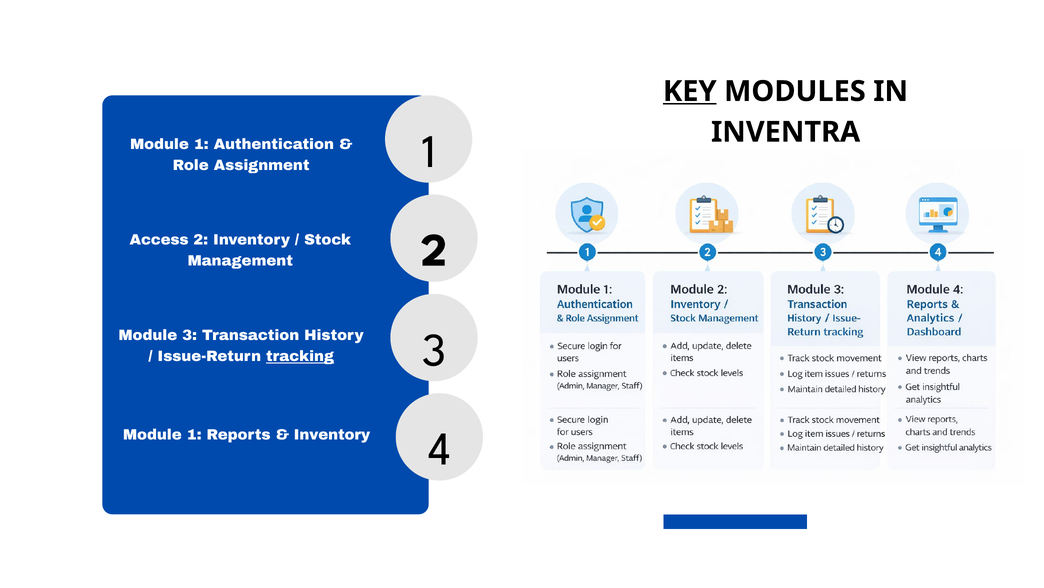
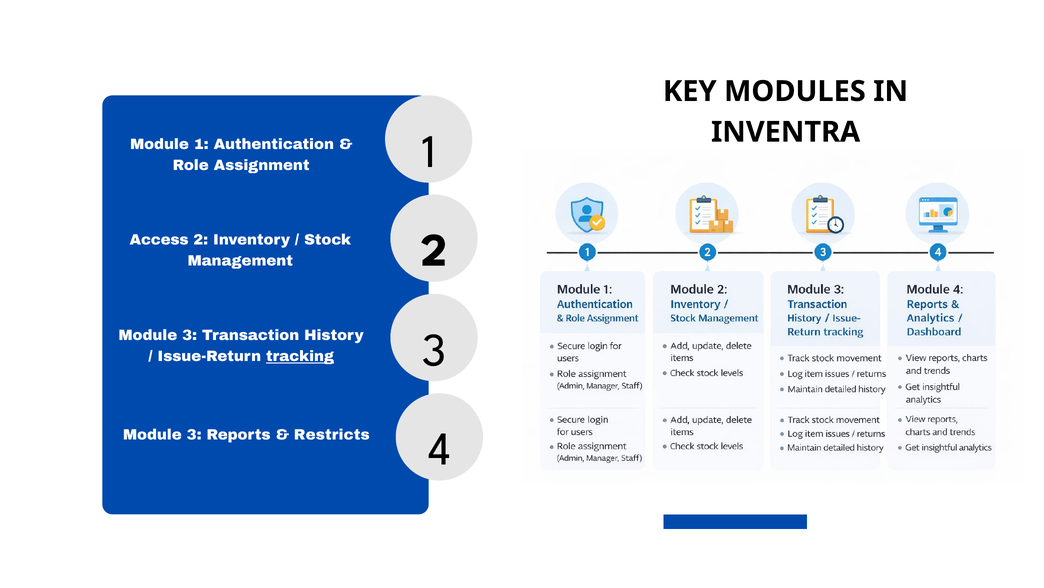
KEY underline: present -> none (690, 91)
1: 1 -> 3 (194, 434)
Inventory: Inventory -> Restricts (332, 434)
